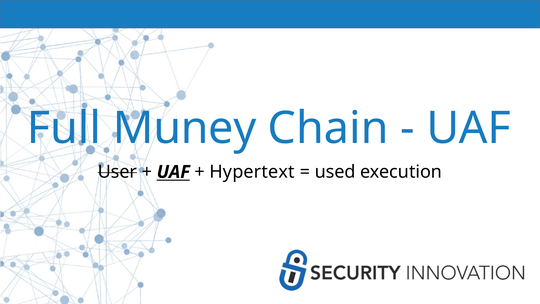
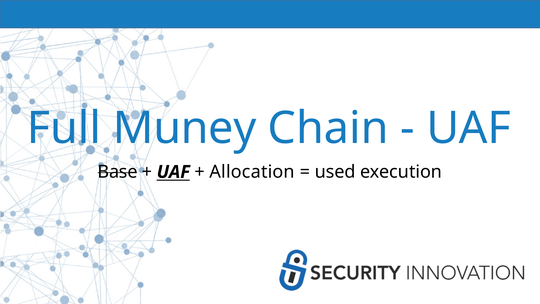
User: User -> Base (118, 172)
Hypertext: Hypertext -> Allocation (252, 172)
